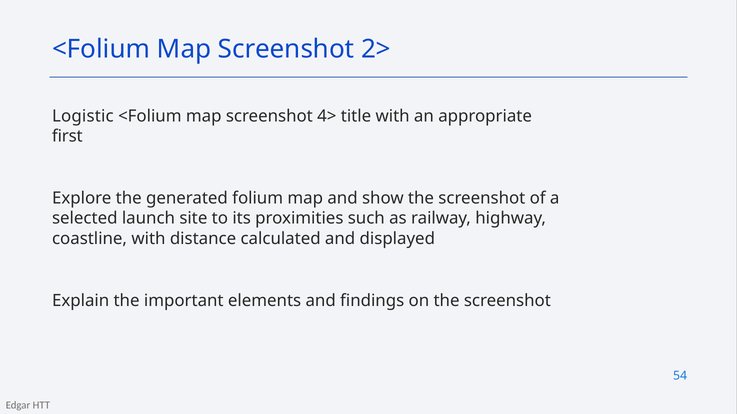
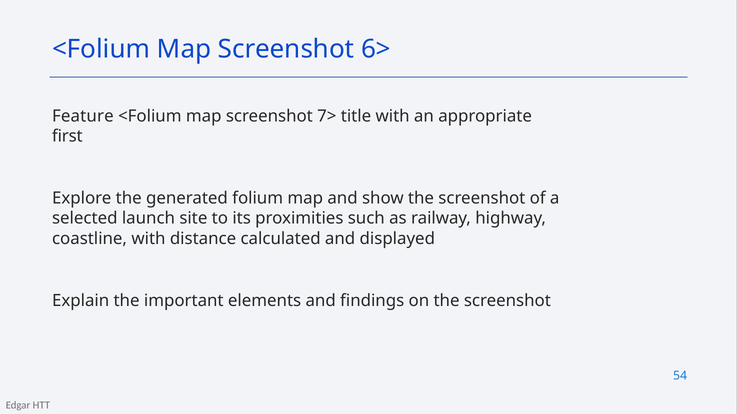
2>: 2> -> 6> (376, 49)
Logistic: Logistic -> Feature (83, 116)
4>: 4> -> 7> (327, 116)
